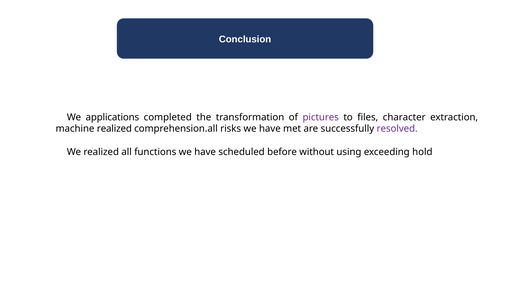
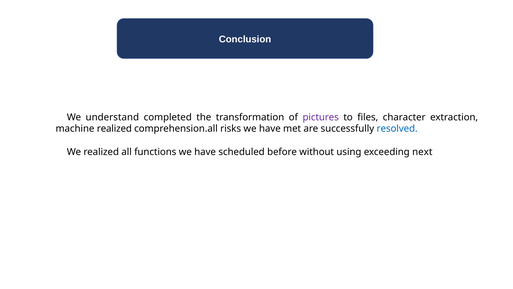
applications: applications -> understand (112, 117)
resolved colour: purple -> blue (397, 129)
hold: hold -> next (422, 152)
